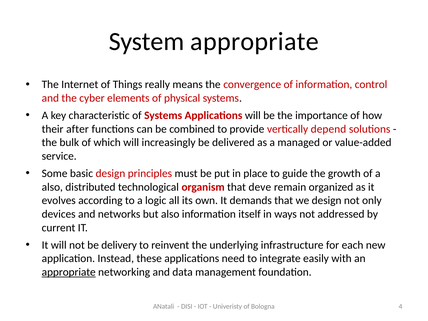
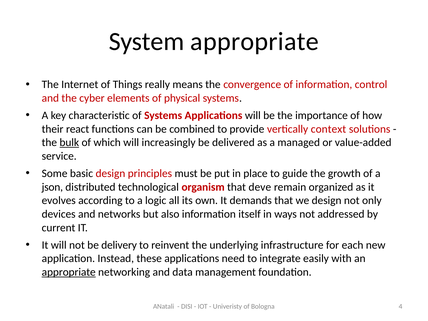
after: after -> react (78, 129)
depend: depend -> context (328, 129)
bulk underline: none -> present (69, 143)
also: also -> json (52, 187)
